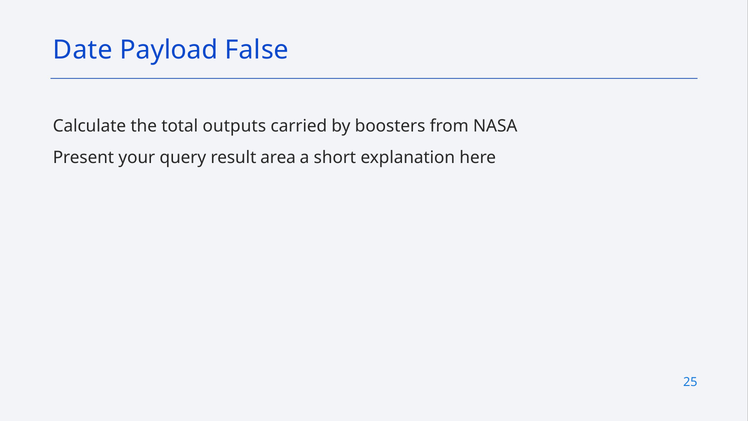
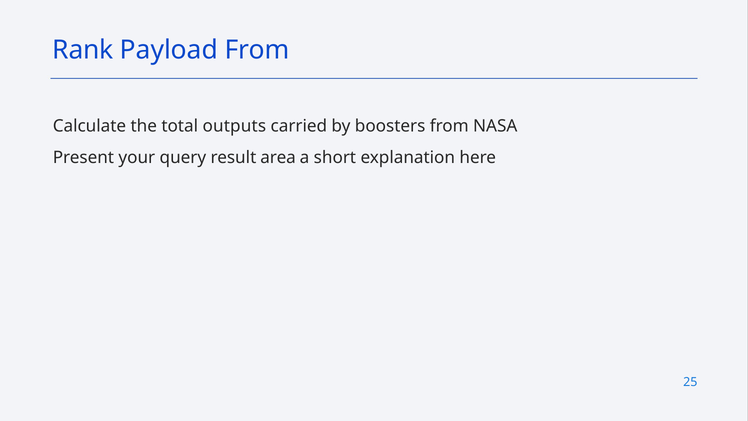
Date: Date -> Rank (83, 50)
Payload False: False -> From (257, 50)
